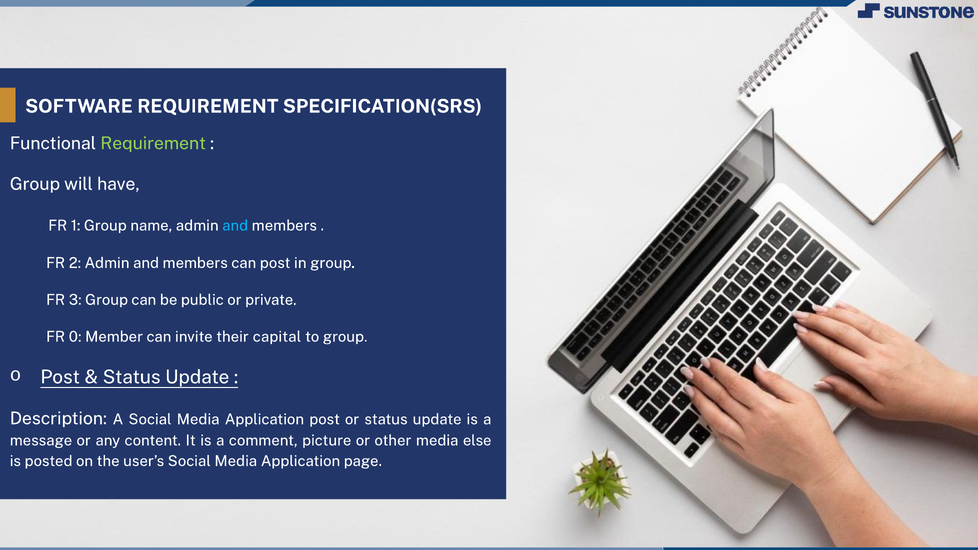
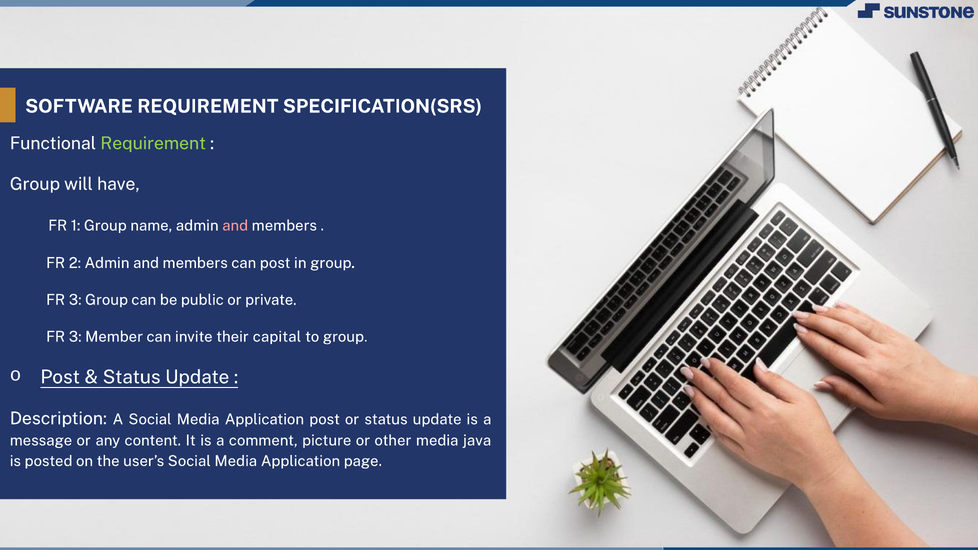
and colour: light blue -> pink (235, 226)
0: 0 -> 3 (75, 337)
else: else -> java (477, 441)
